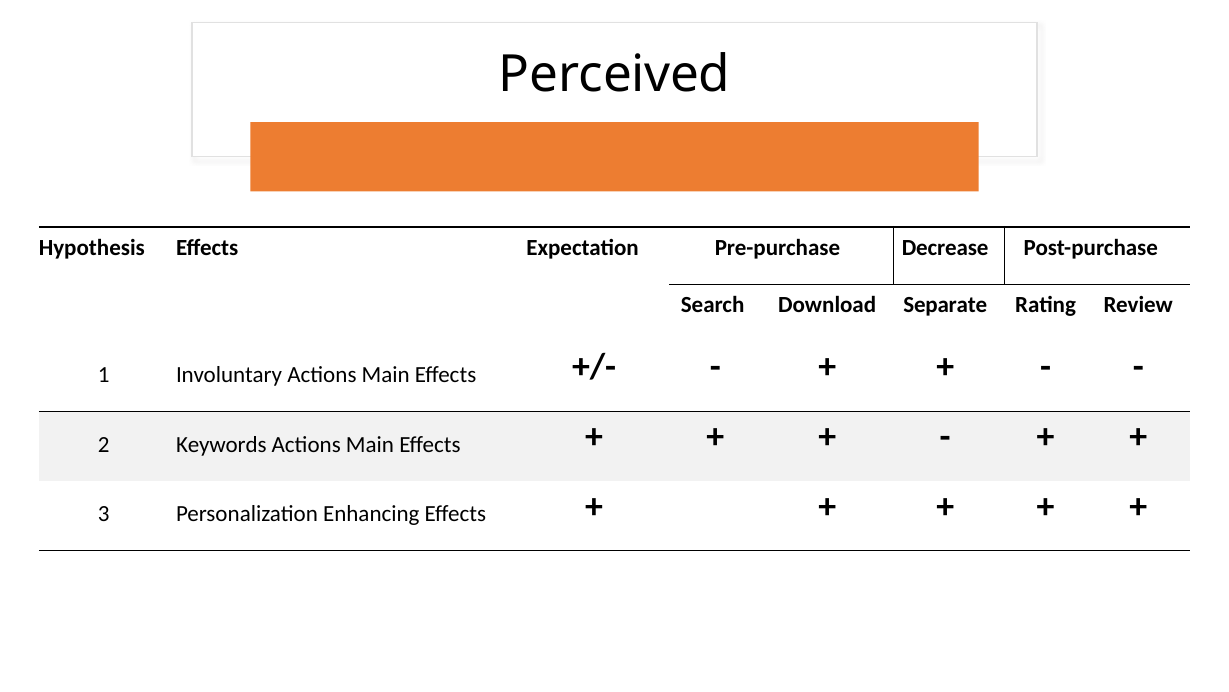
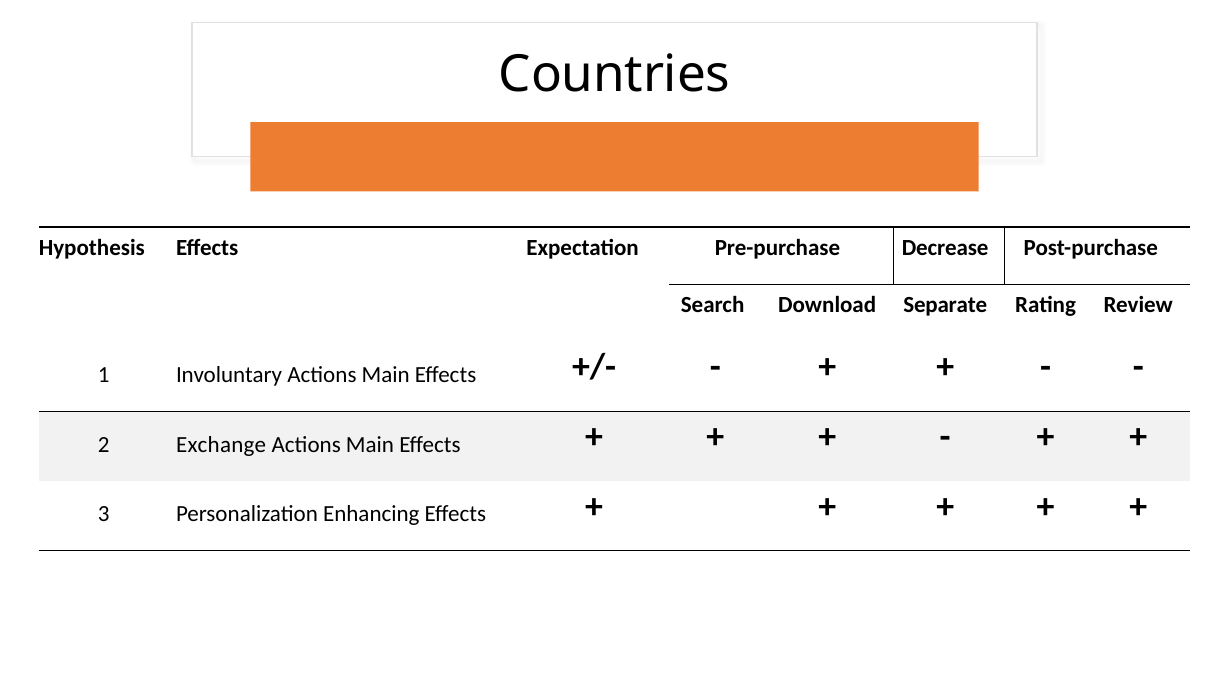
Perceived: Perceived -> Countries (615, 75)
Keywords: Keywords -> Exchange (221, 444)
